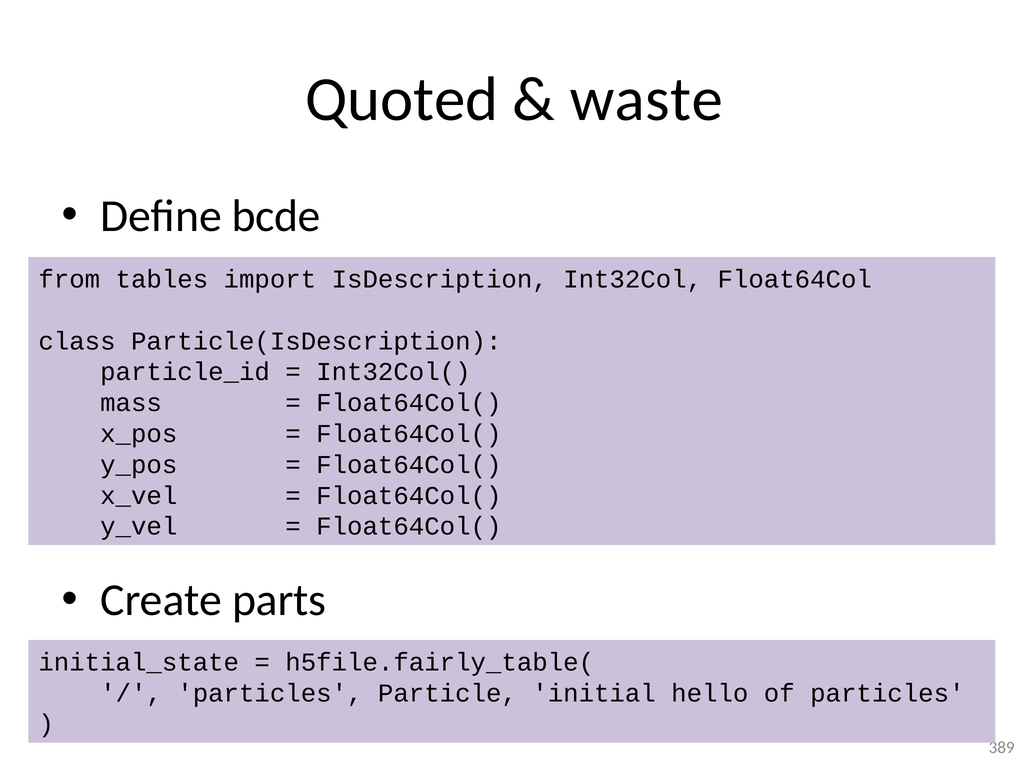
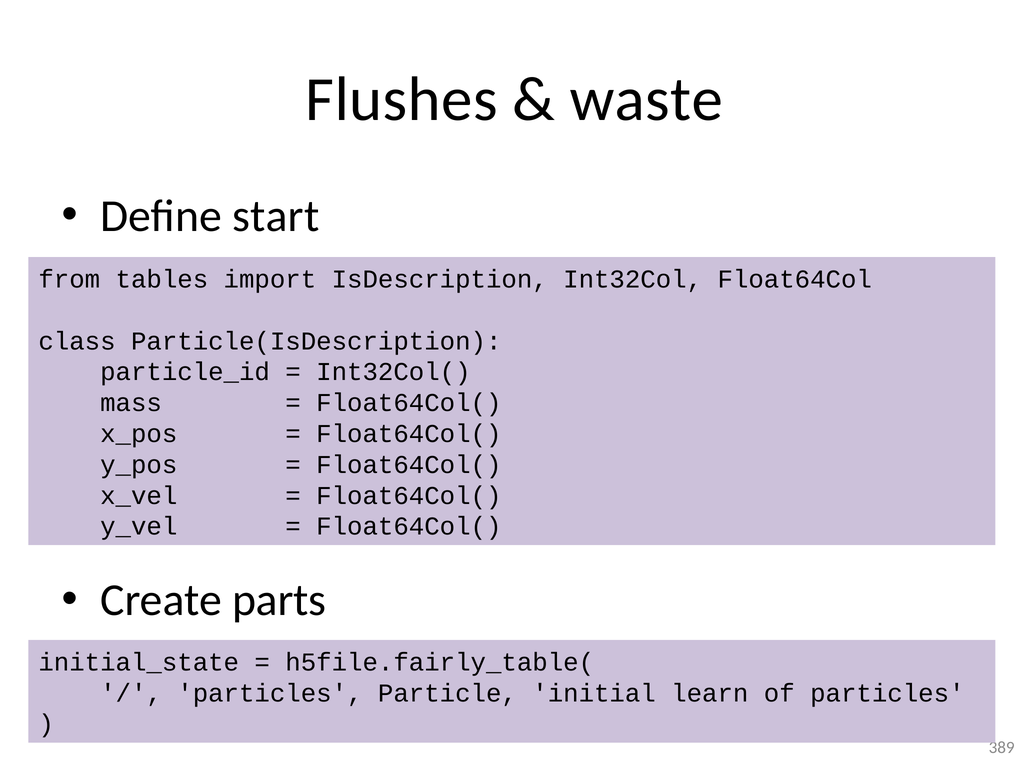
Quoted: Quoted -> Flushes (401, 100)
bcde: bcde -> start (276, 216)
hello: hello -> learn (710, 693)
